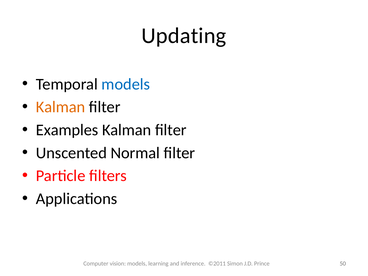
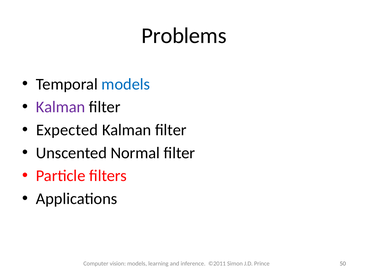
Updating: Updating -> Problems (184, 36)
Kalman colour: orange -> purple (61, 107)
Examples: Examples -> Expected (67, 130)
